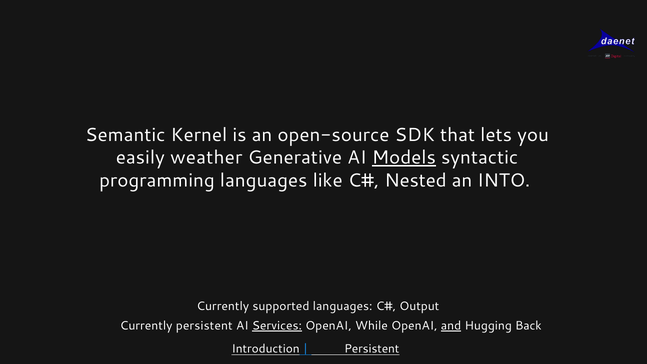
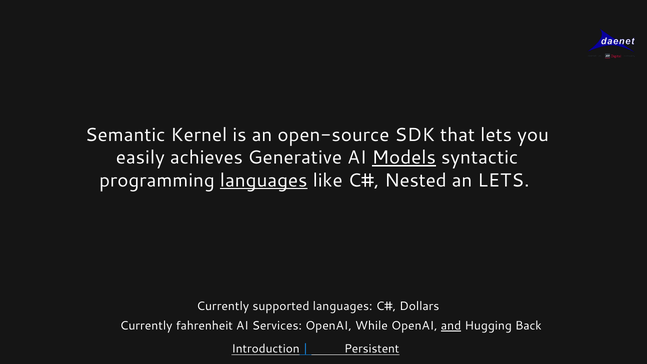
weather: weather -> achieves (206, 158)
languages underline: none -> present (264, 180)
an INTO: INTO -> LETS (503, 180)
Output: Output -> Dollars (419, 306)
Currently persistent: persistent -> fahrenheit (204, 326)
Services underline: present -> none (277, 326)
